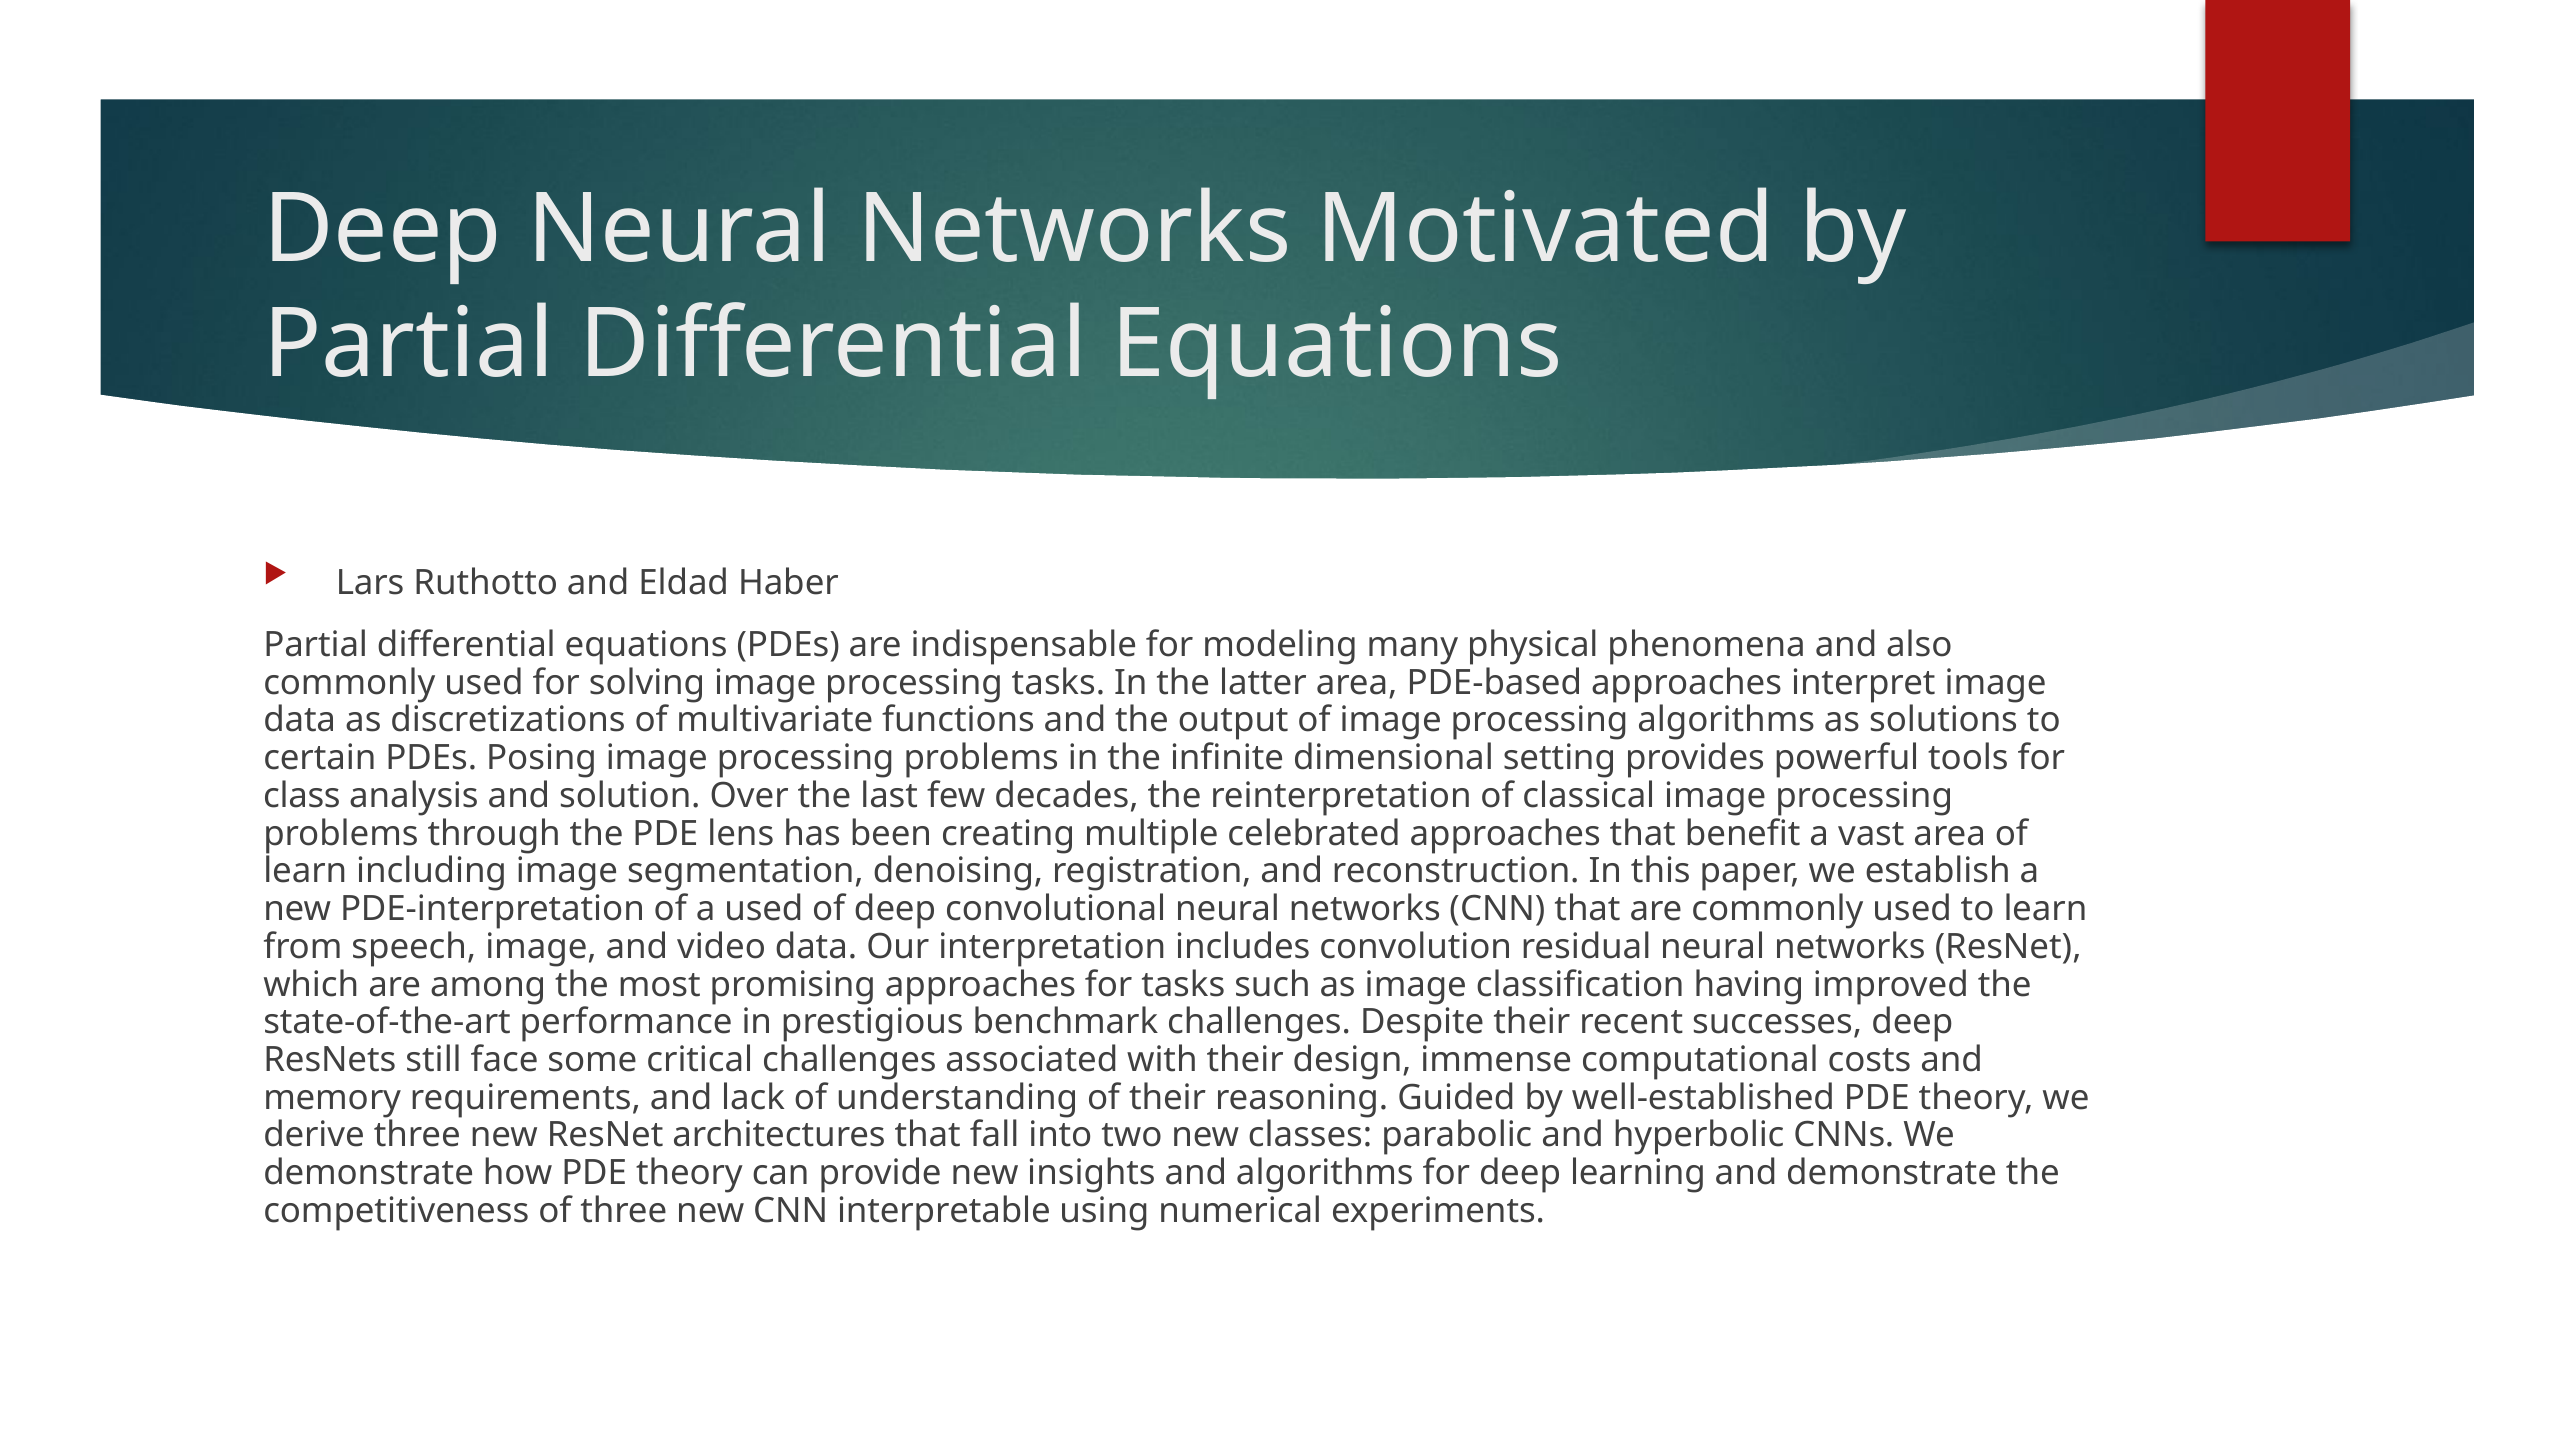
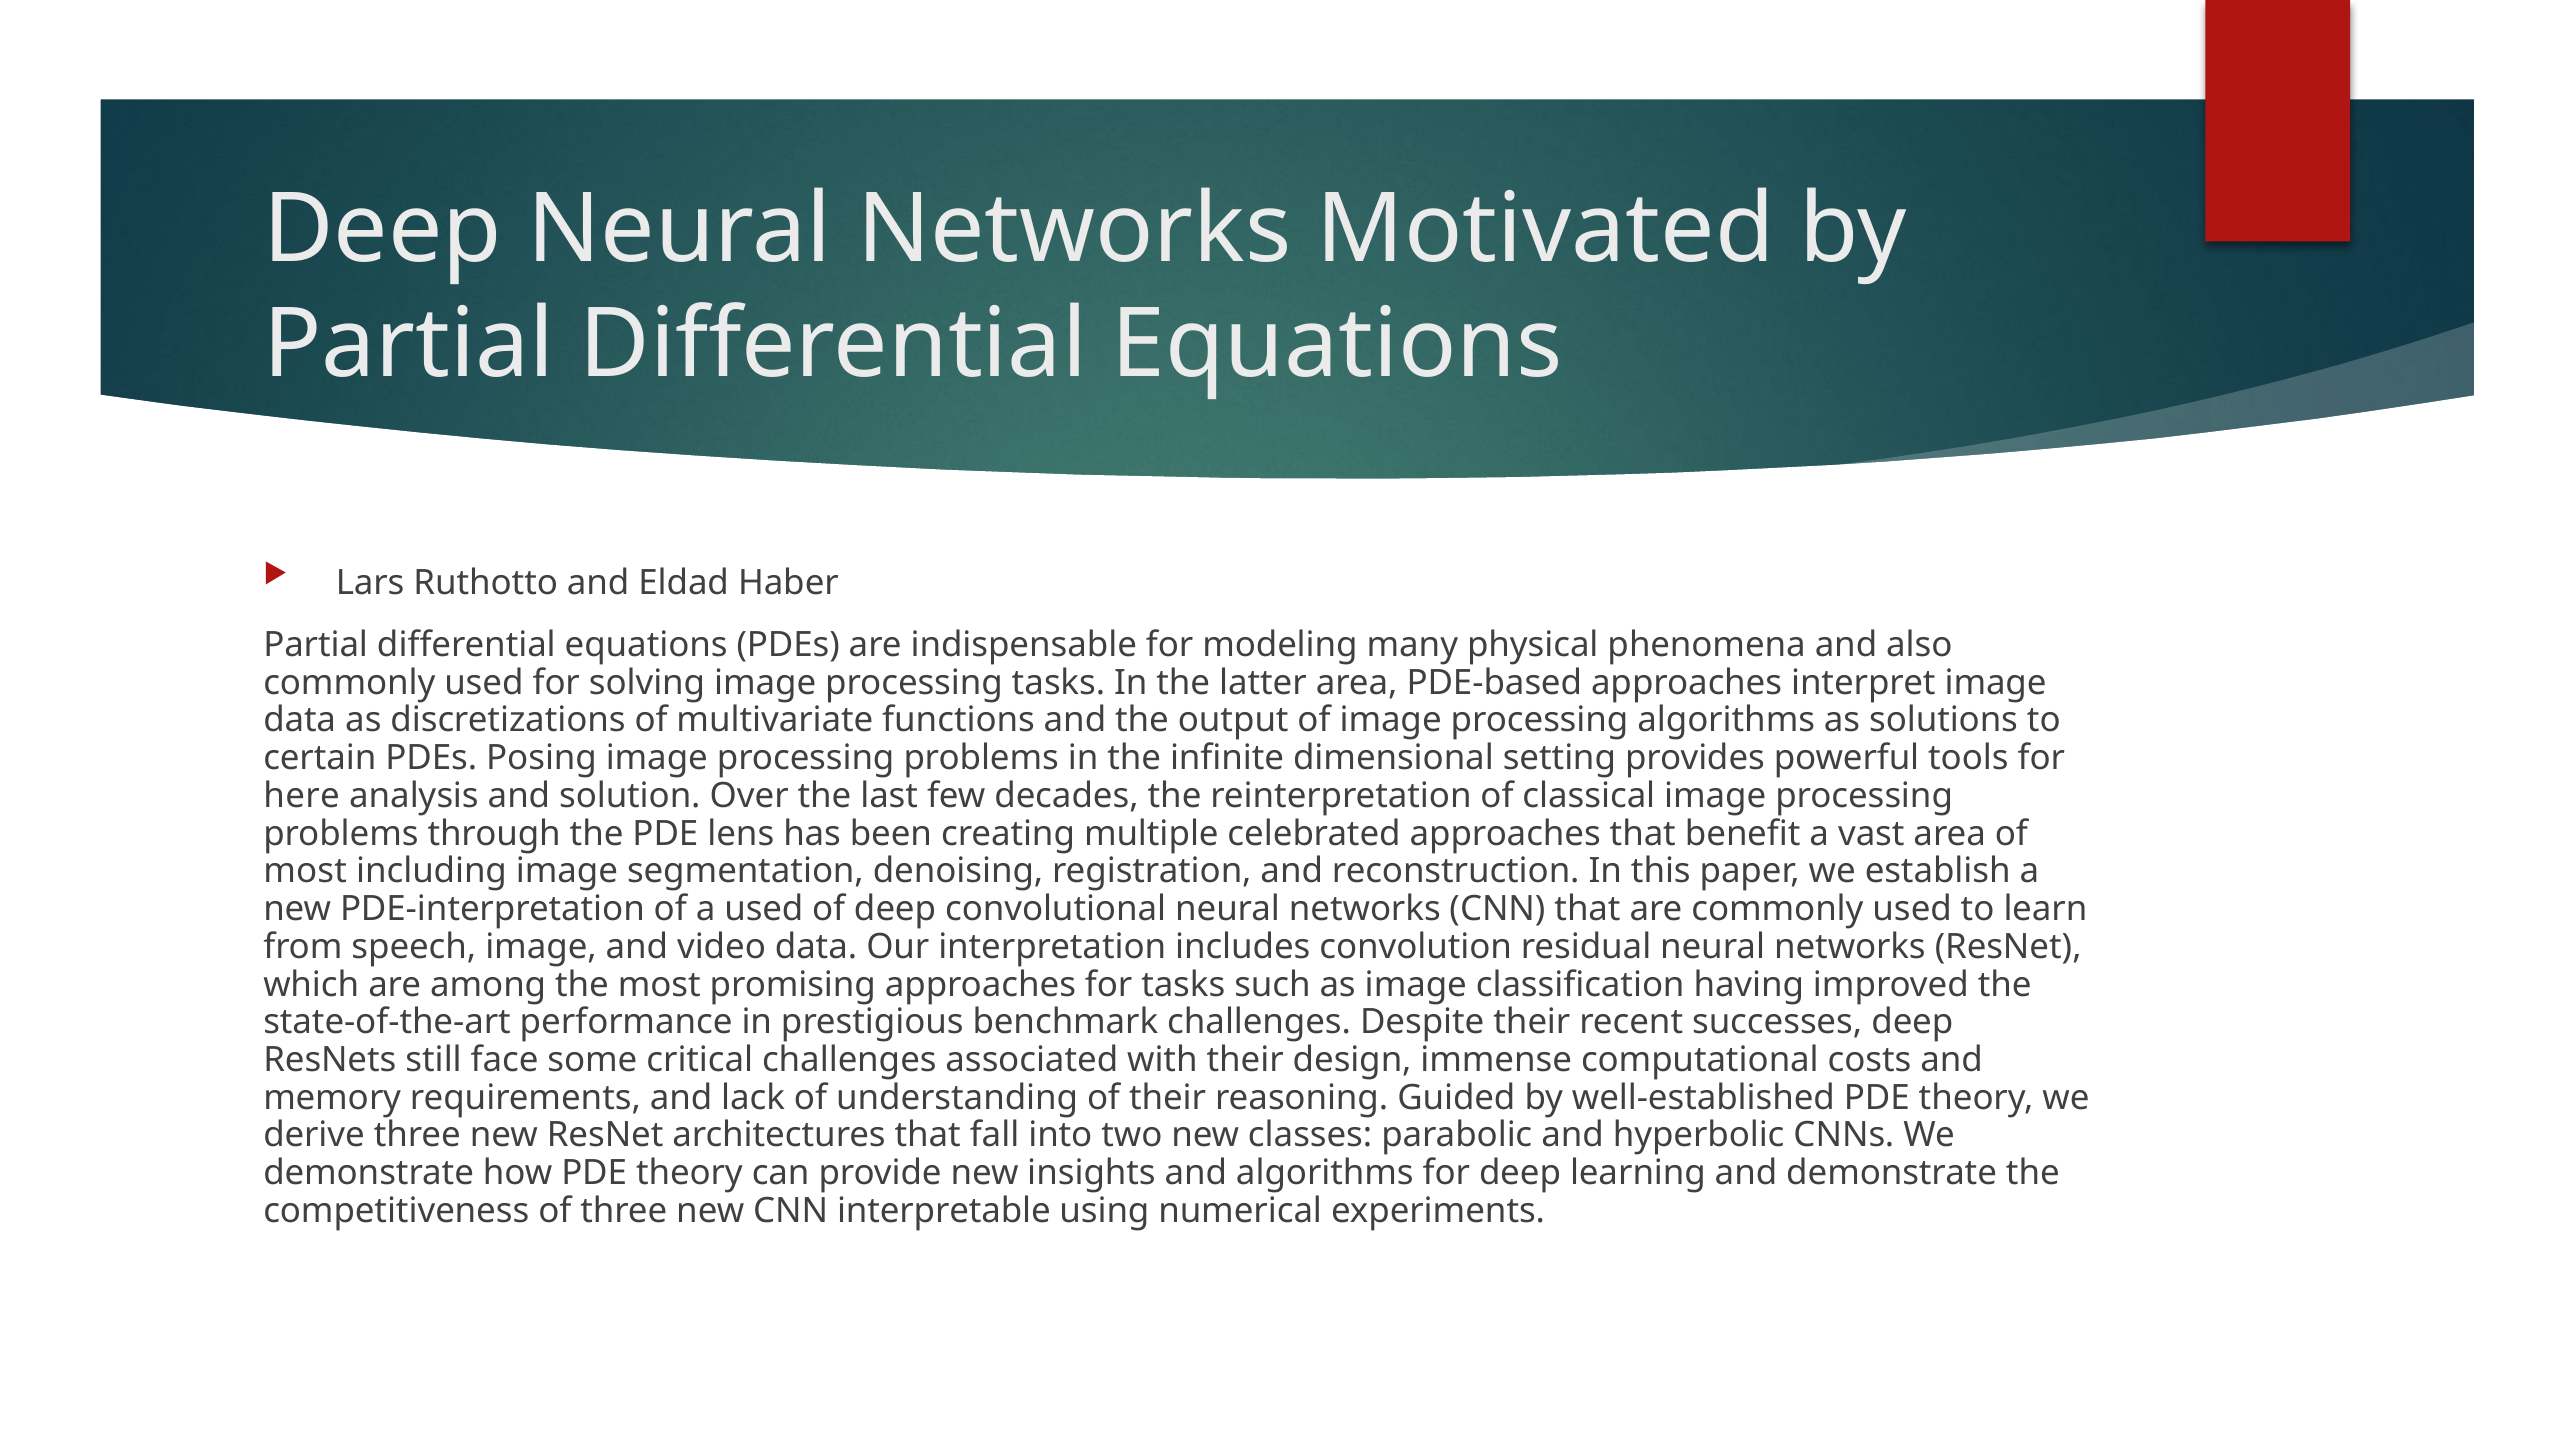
class: class -> here (302, 796)
learn: learn -> most (305, 871)
